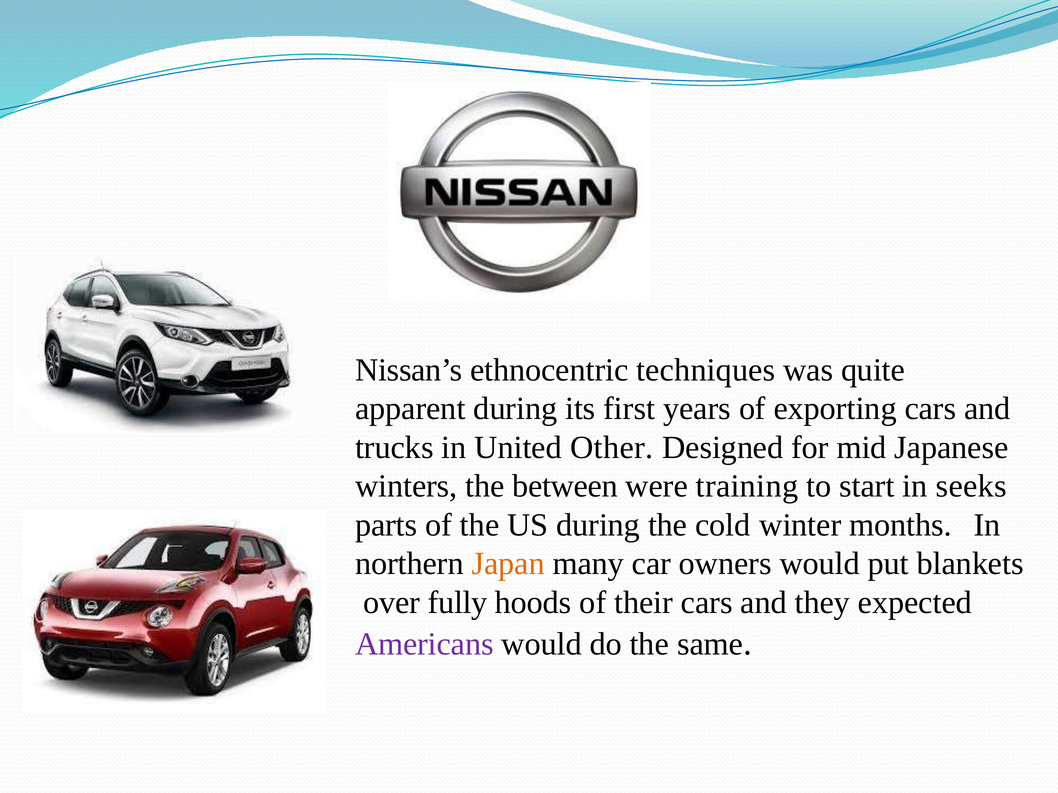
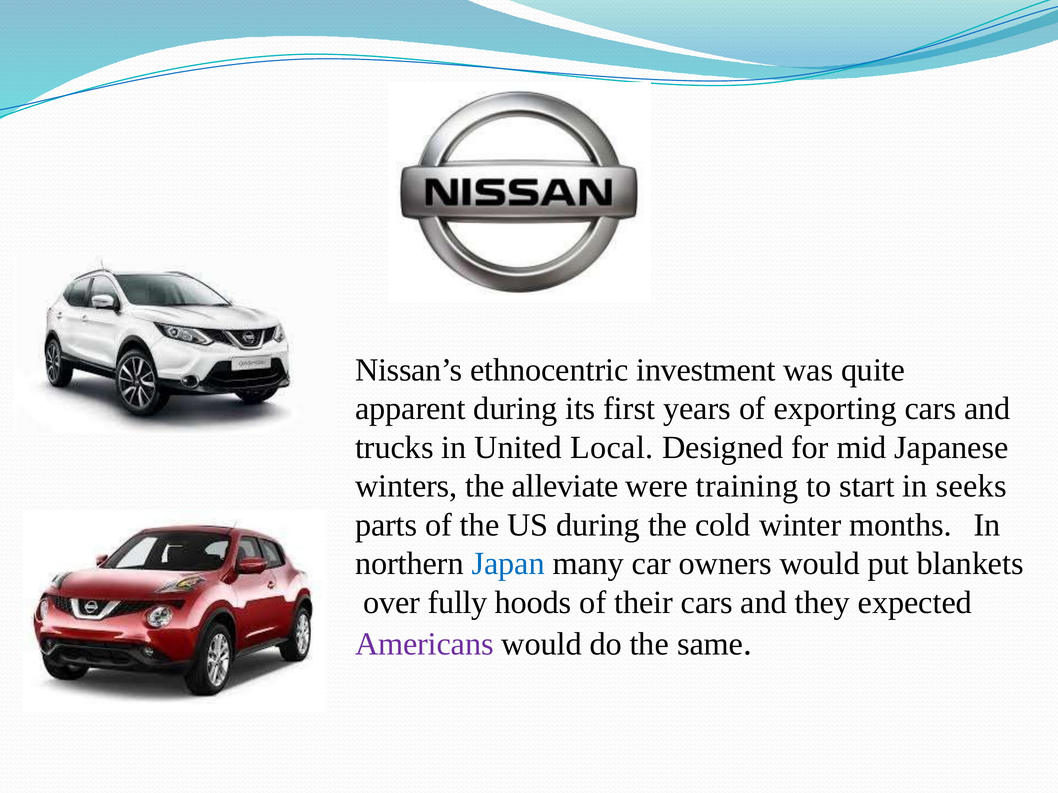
techniques: techniques -> investment (706, 370)
Other: Other -> Local (612, 448)
between: between -> alleviate (565, 487)
Japan colour: orange -> blue (508, 564)
